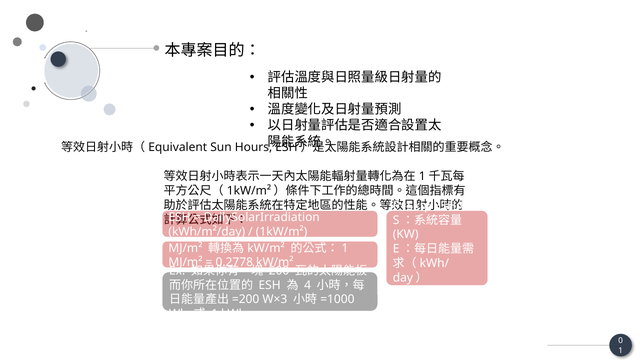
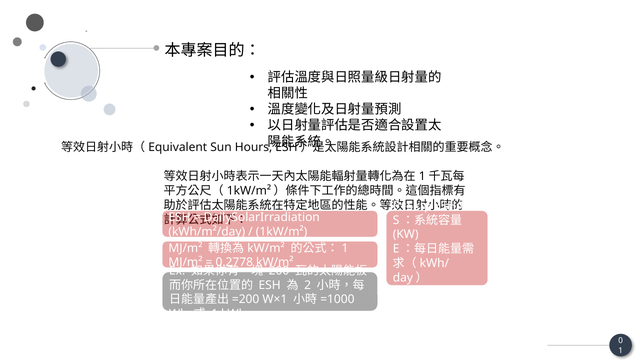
4: 4 -> 2 (308, 285)
W×3: W×3 -> W×1 (275, 299)
